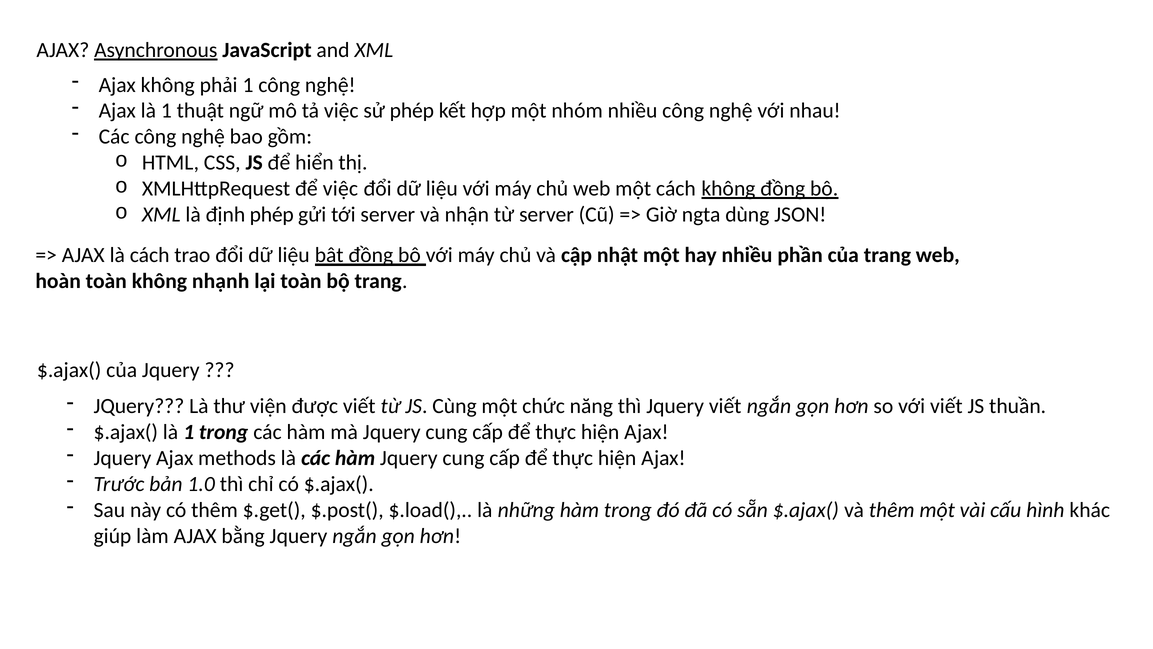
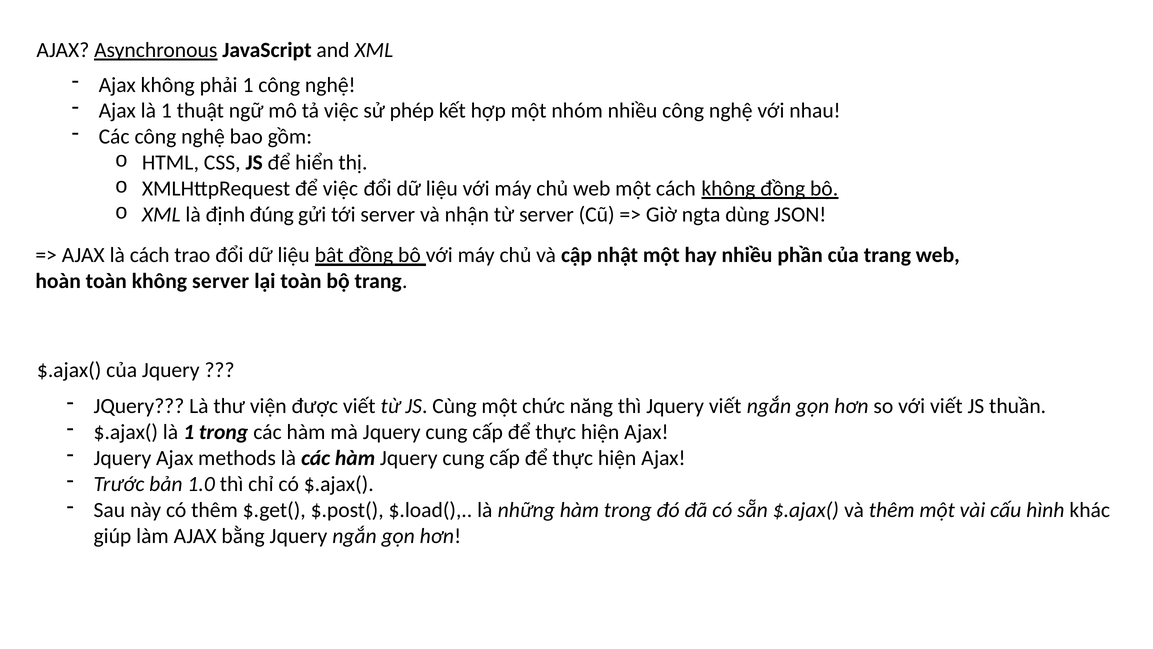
định phép: phép -> đúng (272, 215)
không nhạnh: nhạnh -> server (221, 281)
